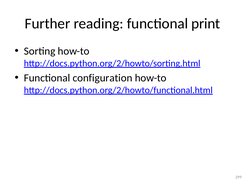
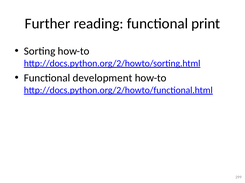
configuration: configuration -> development (102, 78)
